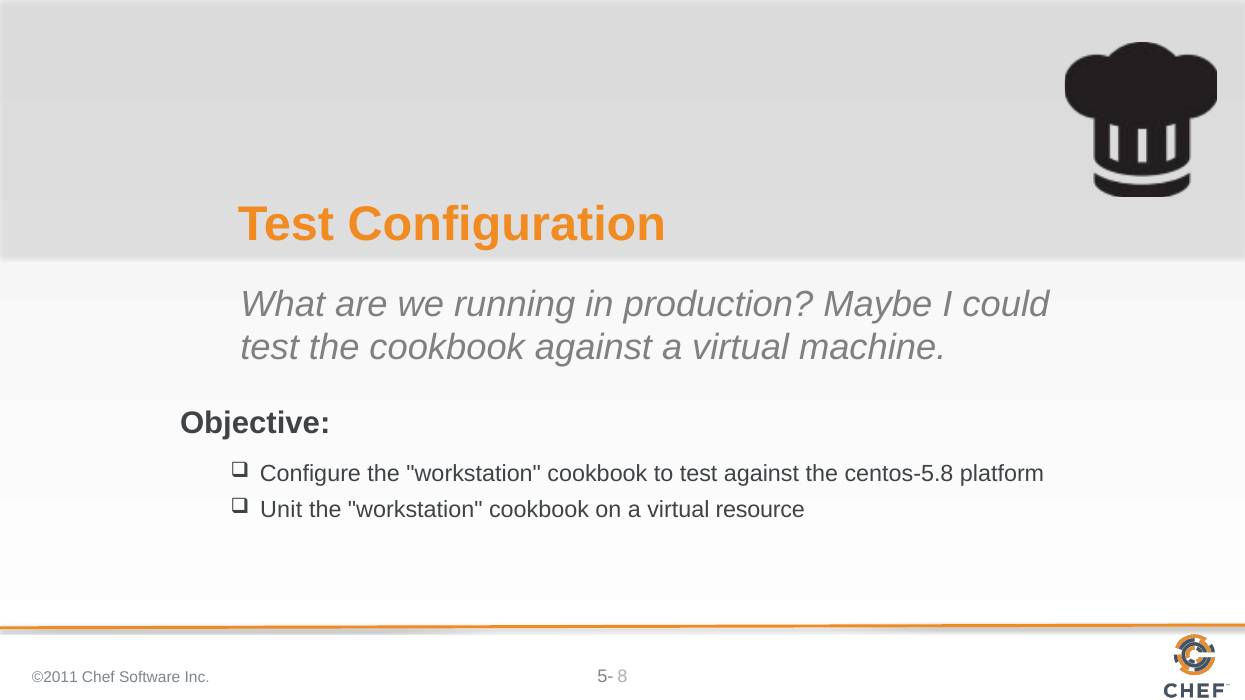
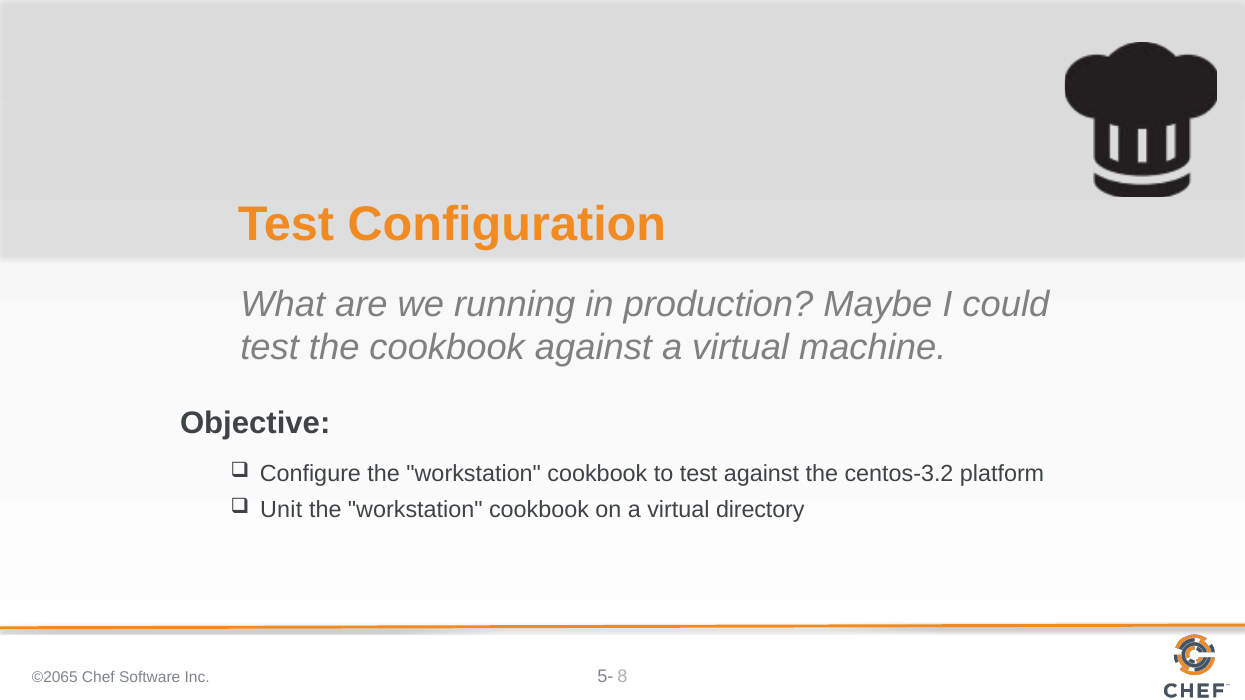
centos-5.8: centos-5.8 -> centos-3.2 (899, 474)
resource: resource -> directory (760, 510)
©2011: ©2011 -> ©2065 (55, 678)
